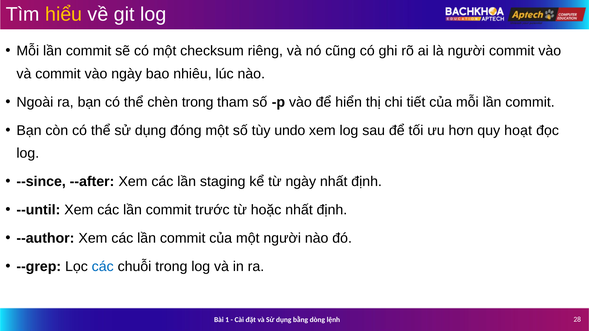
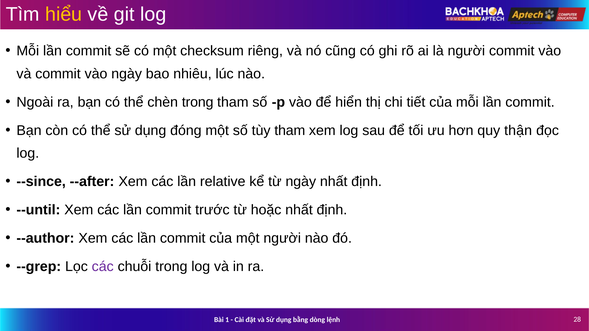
tùy undo: undo -> tham (290, 131)
hoạt: hoạt -> thận (518, 131)
staging: staging -> relative (223, 182)
các colour: blue -> purple (103, 267)
